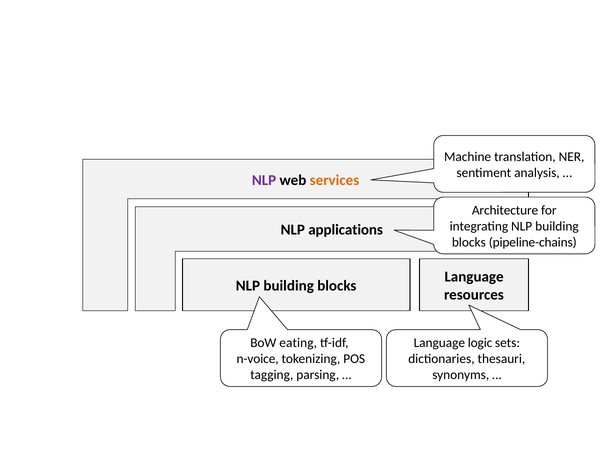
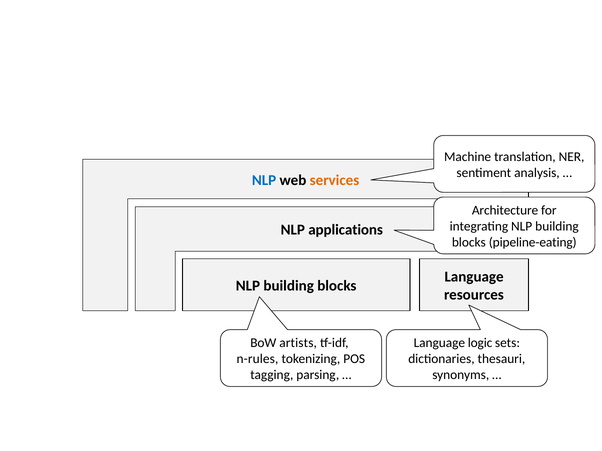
NLP colour: purple -> blue (264, 180)
pipeline-chains: pipeline-chains -> pipeline-eating (533, 243)
eating: eating -> artists (298, 343)
n-voice: n-voice -> n-rules (257, 359)
